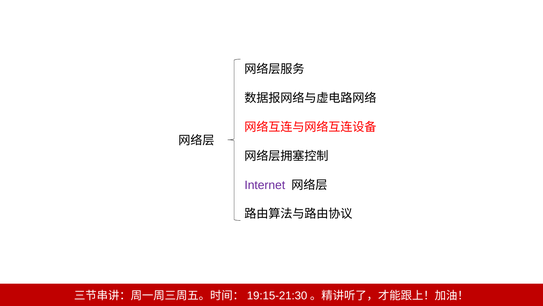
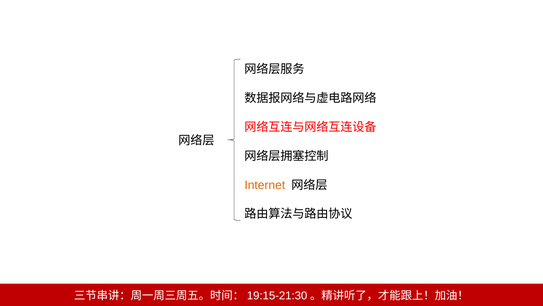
Internet colour: purple -> orange (265, 185)
